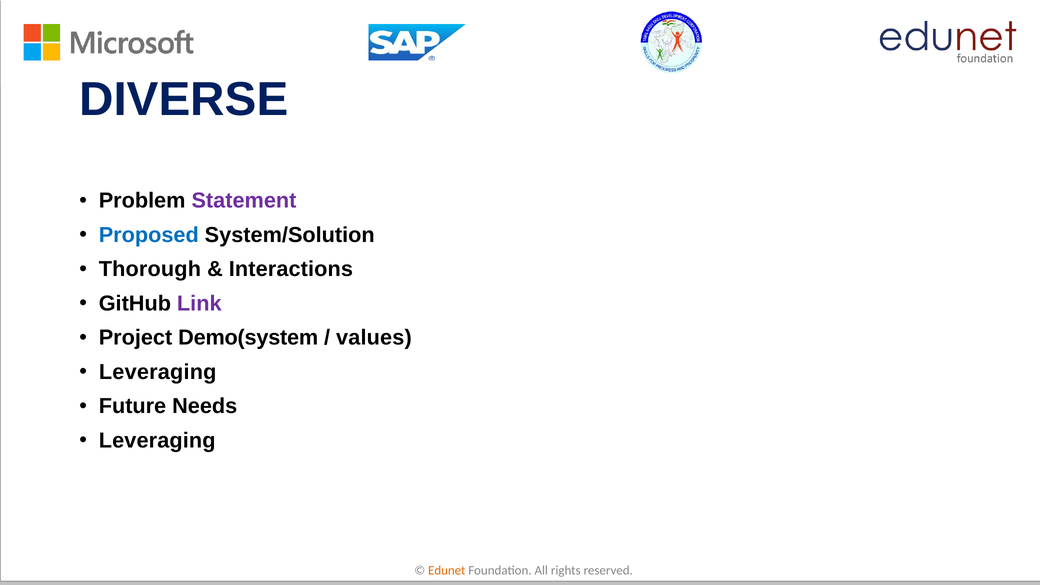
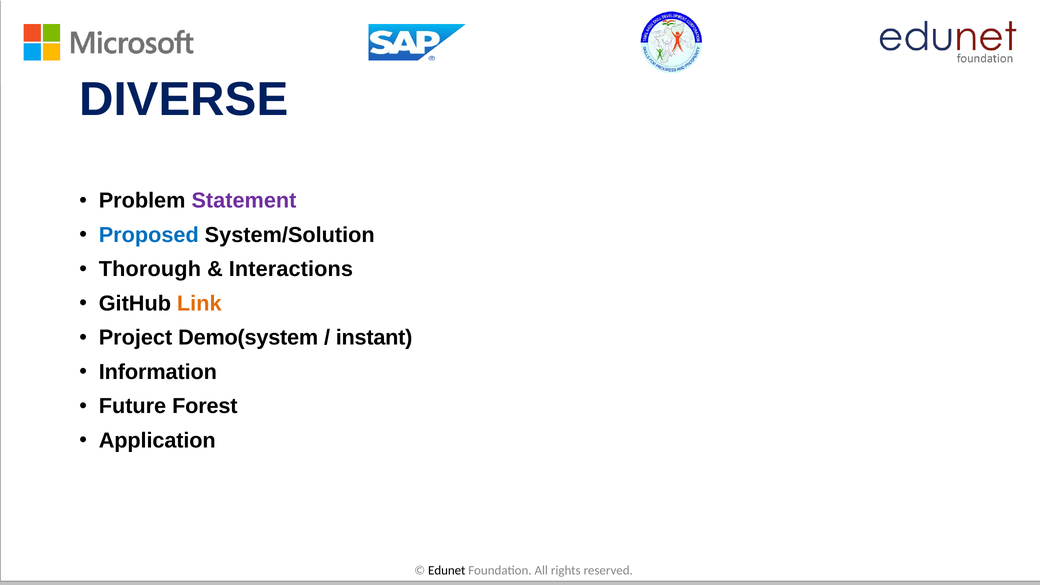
Link colour: purple -> orange (199, 304)
values: values -> instant (374, 338)
Leveraging: Leveraging -> Information (158, 372)
Needs: Needs -> Forest (205, 406)
Leveraging: Leveraging -> Application (157, 441)
Edunet colour: orange -> black (447, 570)
